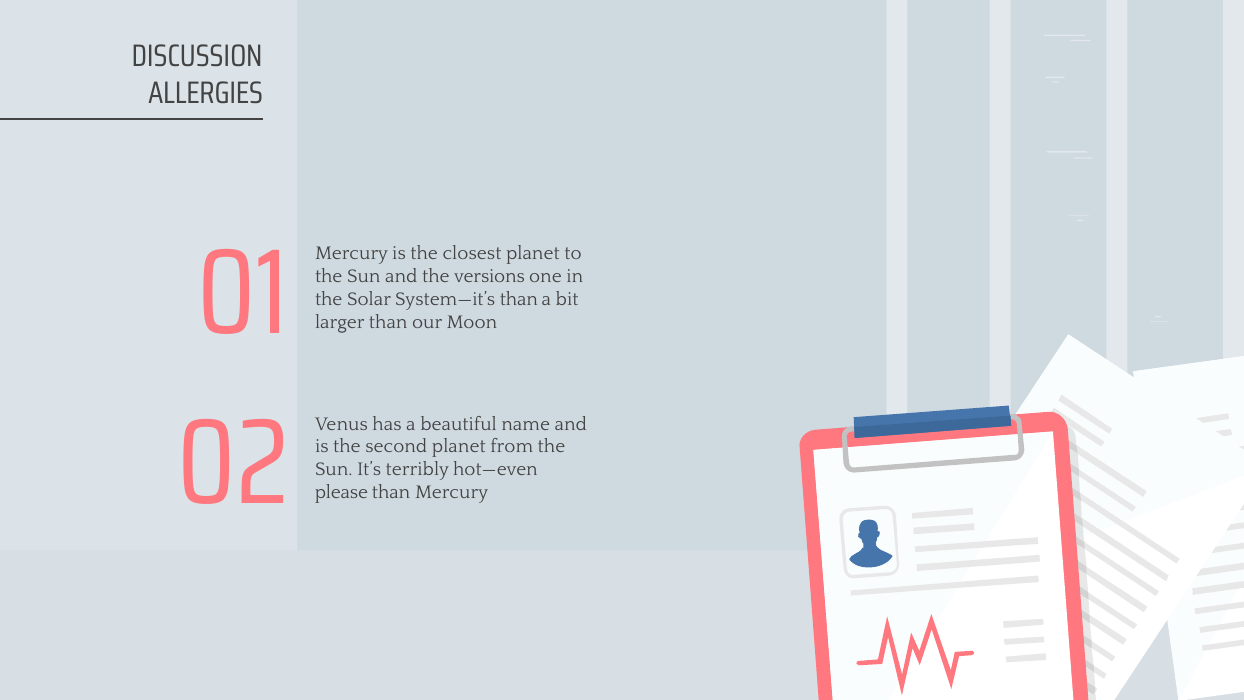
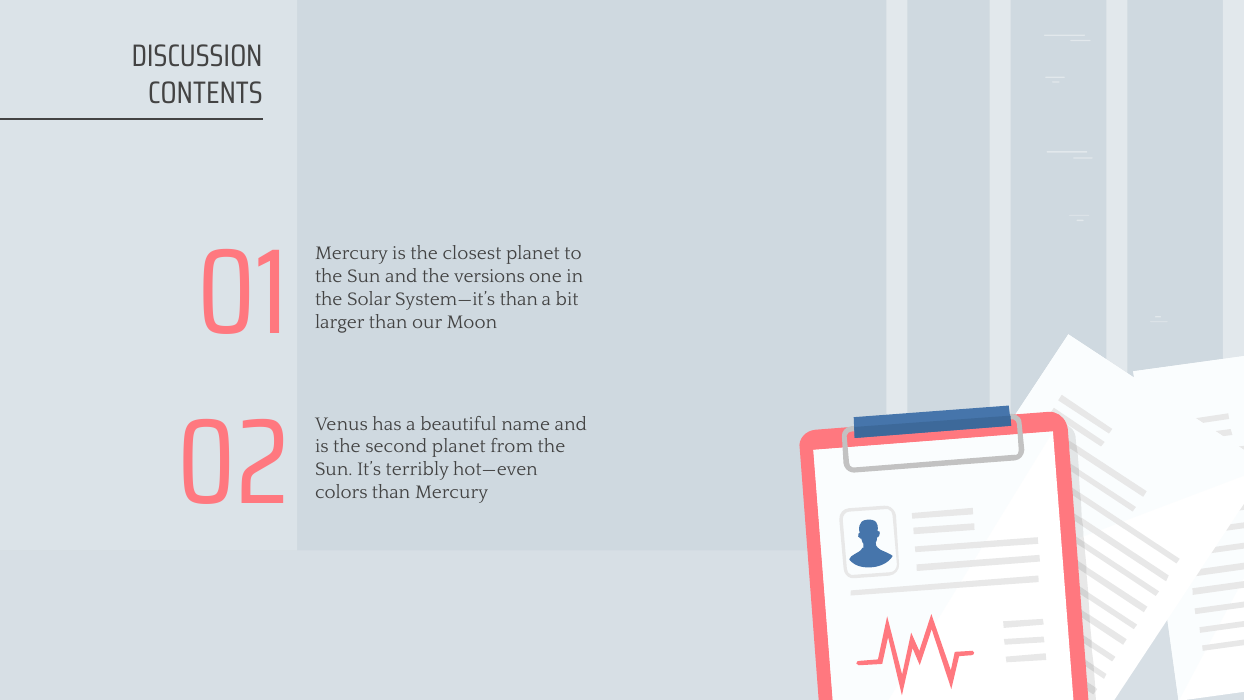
ALLERGIES: ALLERGIES -> CONTENTS (205, 93)
please: please -> colors (341, 492)
